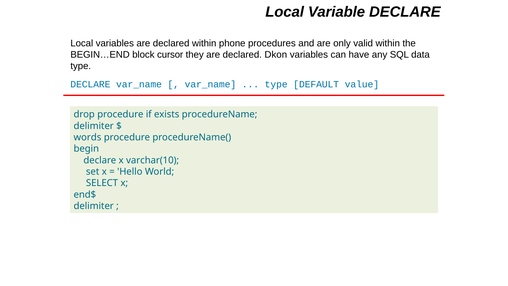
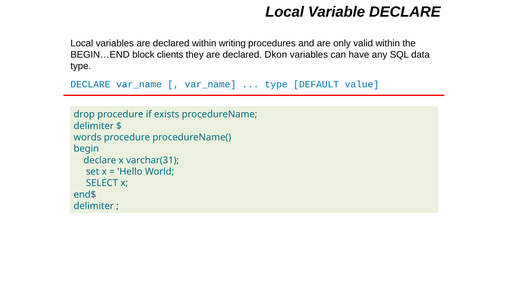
phone: phone -> writing (232, 43)
cursor: cursor -> clients (170, 55)
varchar(10: varchar(10 -> varchar(31 (153, 160)
